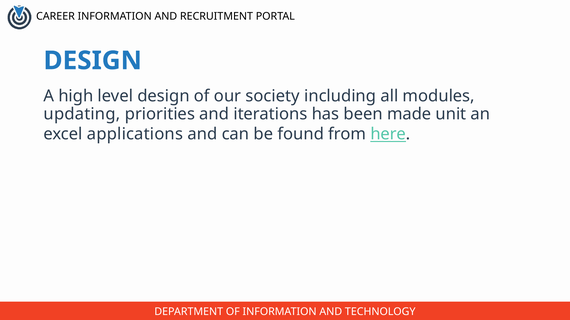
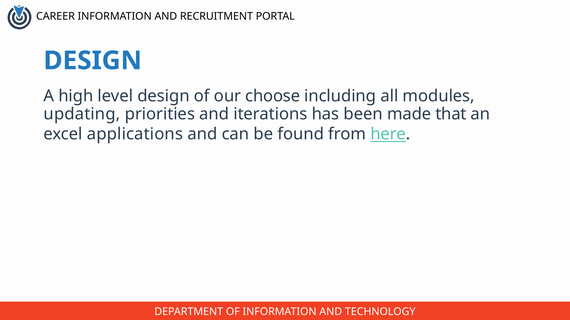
society: society -> choose (273, 96)
unit: unit -> that (451, 114)
